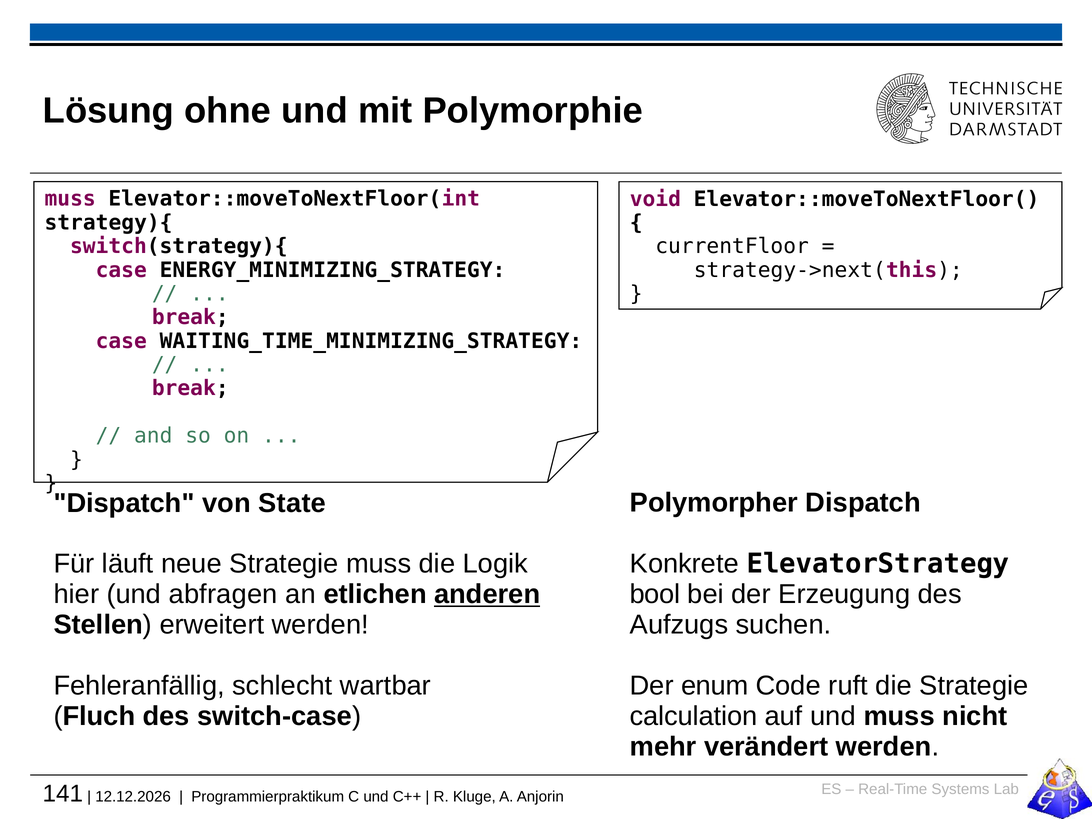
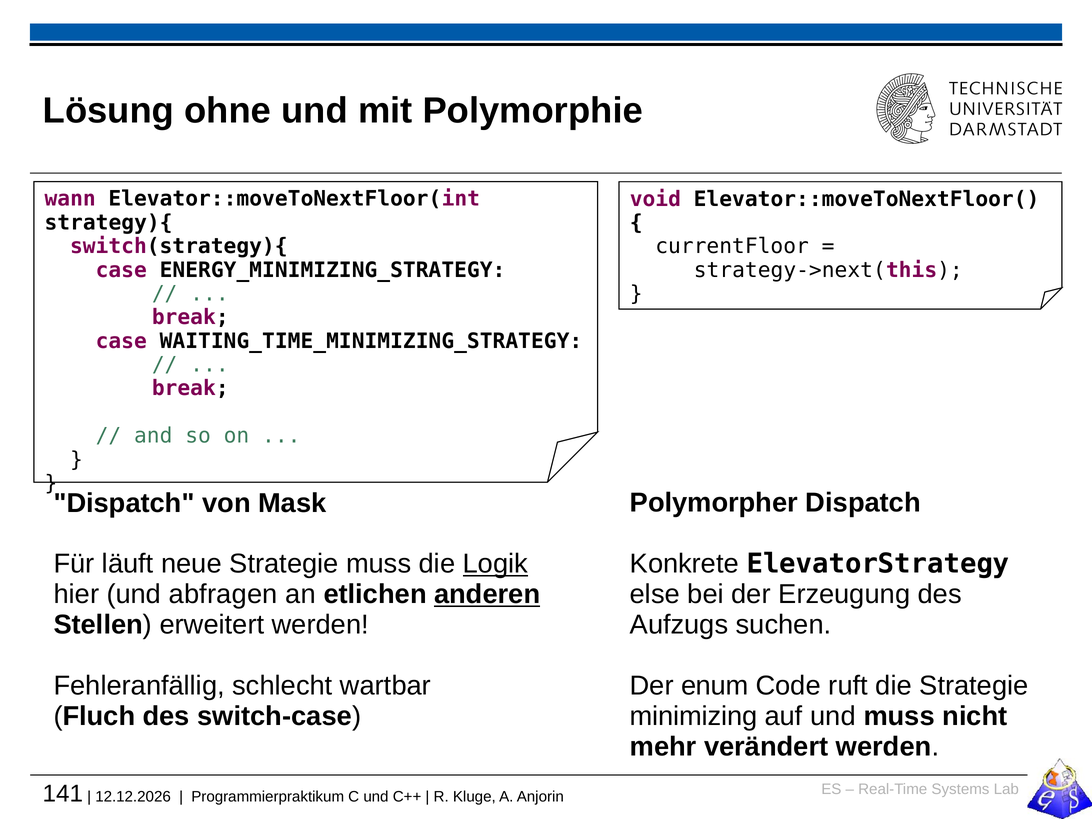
muss: muss -> wann (70, 199)
State: State -> Mask (292, 503)
Logik underline: none -> present (495, 564)
bool: bool -> else (655, 594)
calculation: calculation -> minimizing (694, 716)
